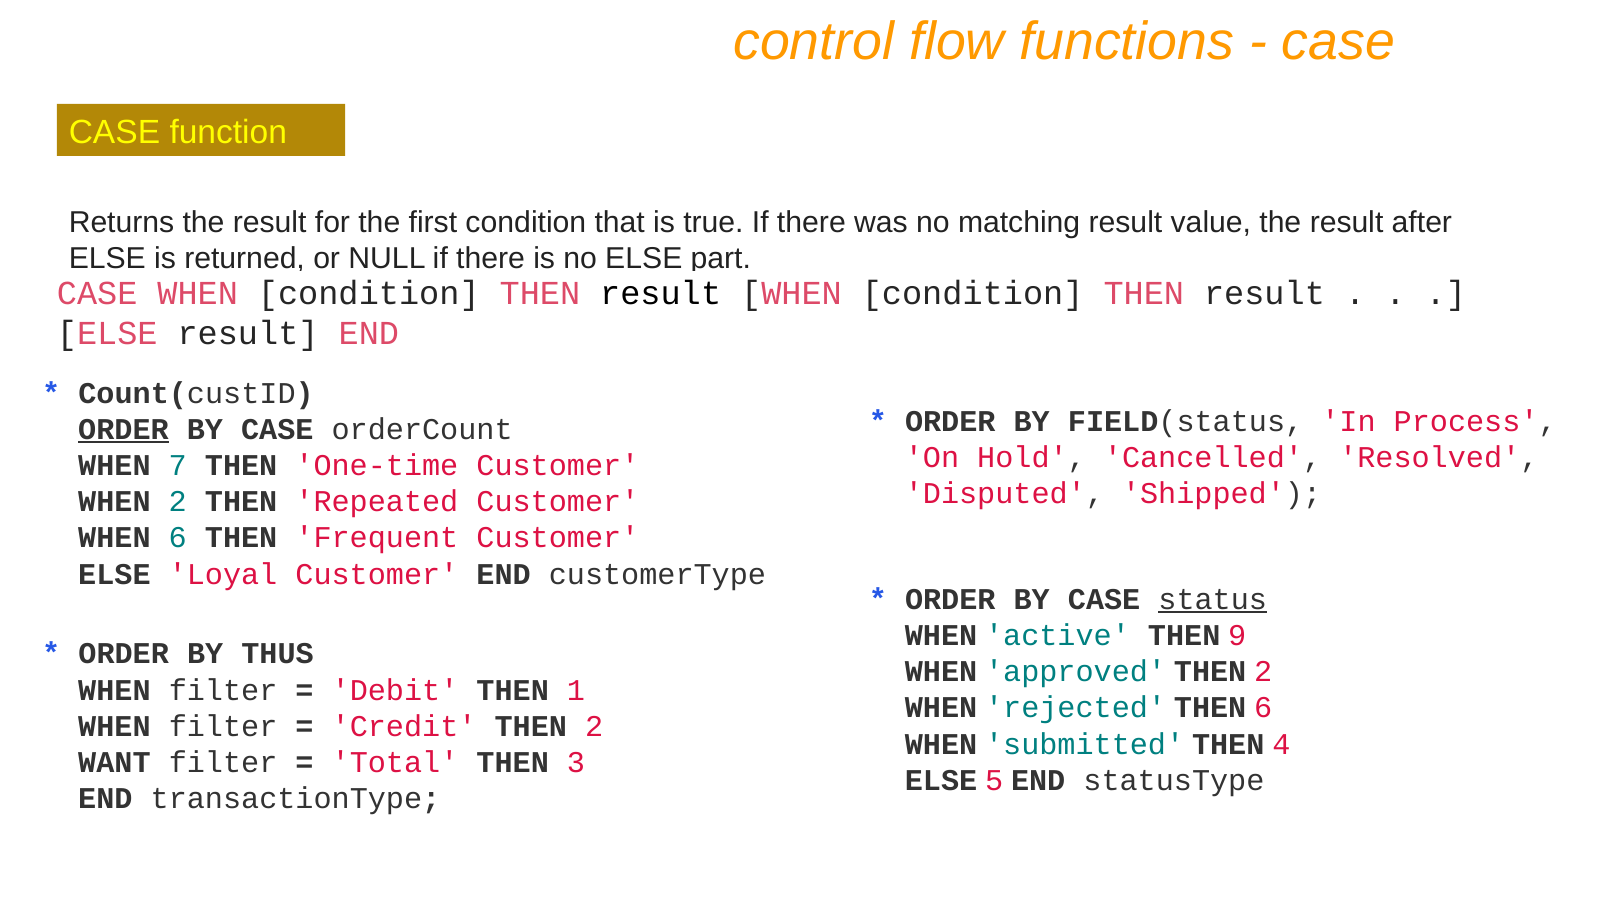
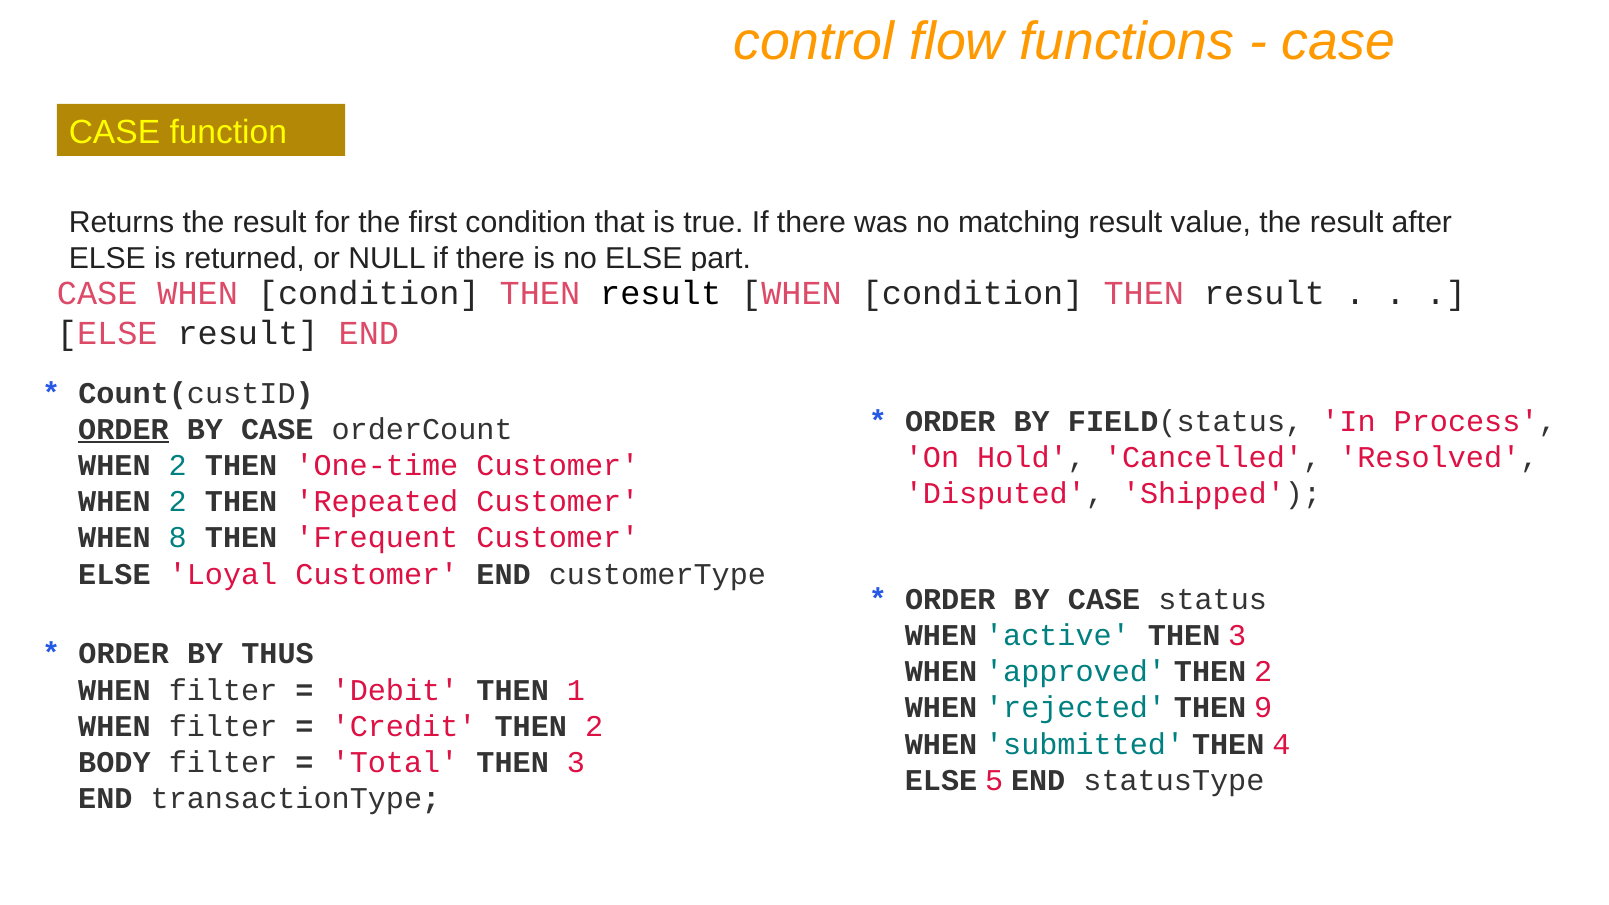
7: 7 -> 2 (178, 466)
WHEN 6: 6 -> 8 (178, 538)
status underline: present -> none (1213, 599)
active THEN 9: 9 -> 3 (1237, 636)
THEN 6: 6 -> 9 (1263, 708)
WANT: WANT -> BODY (114, 763)
